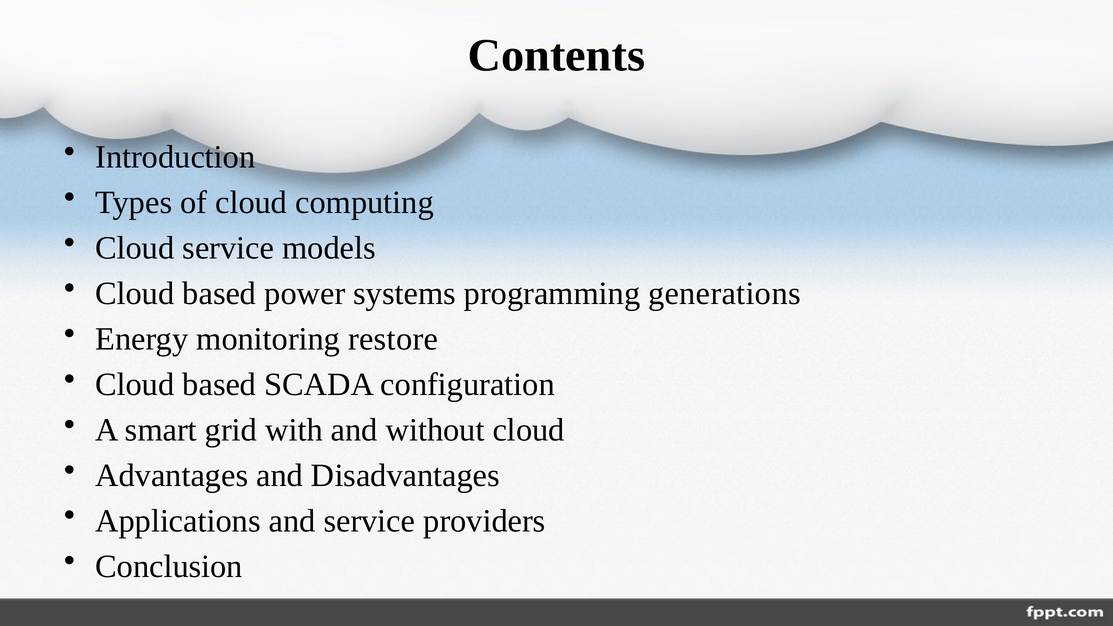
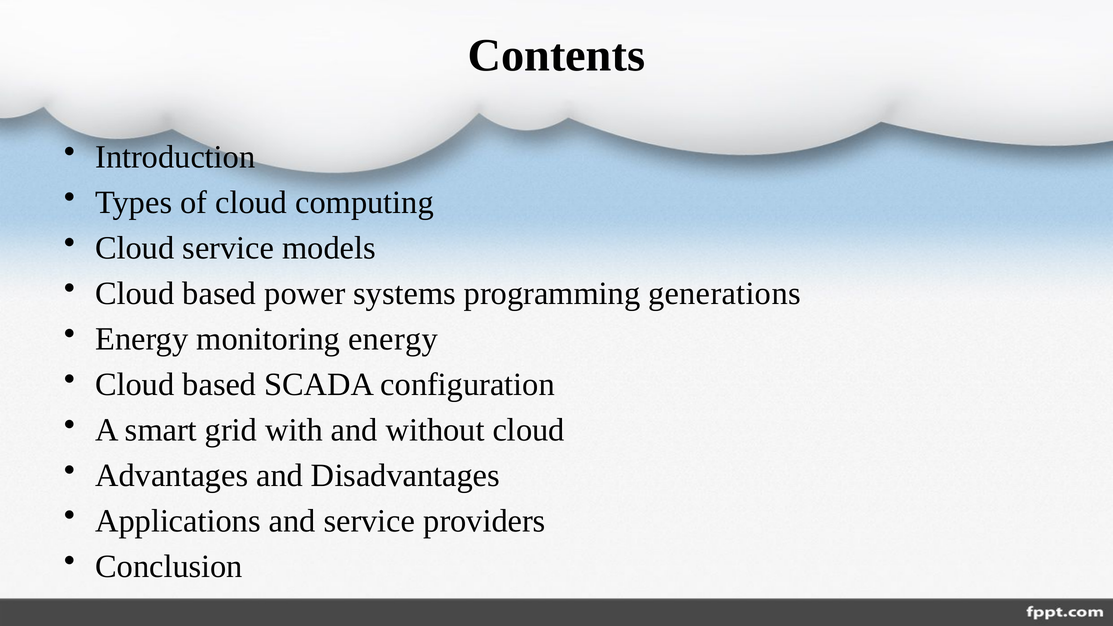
monitoring restore: restore -> energy (393, 339)
